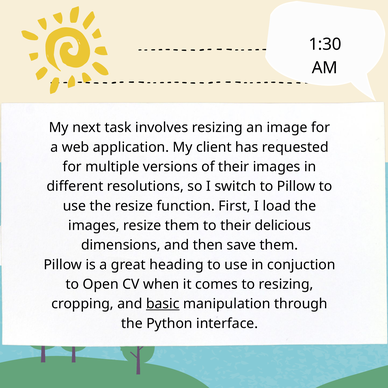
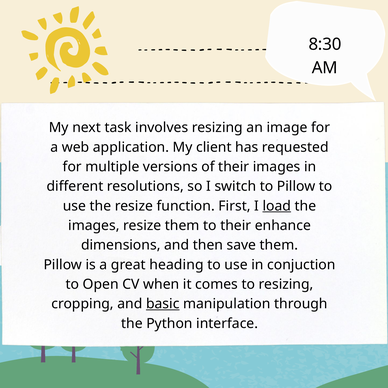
1:30: 1:30 -> 8:30 (325, 44)
load underline: none -> present (277, 206)
delicious: delicious -> enhance (283, 226)
